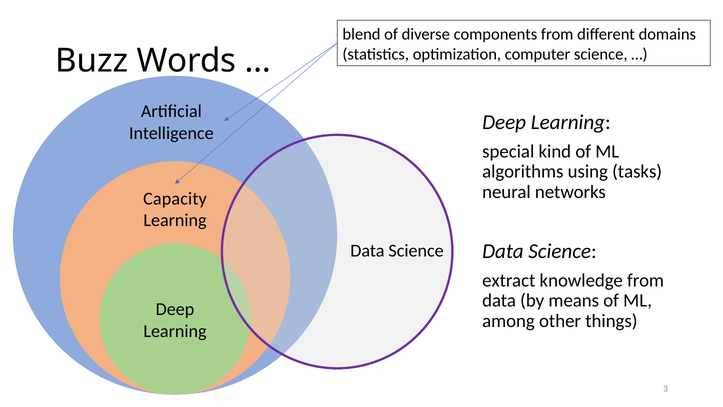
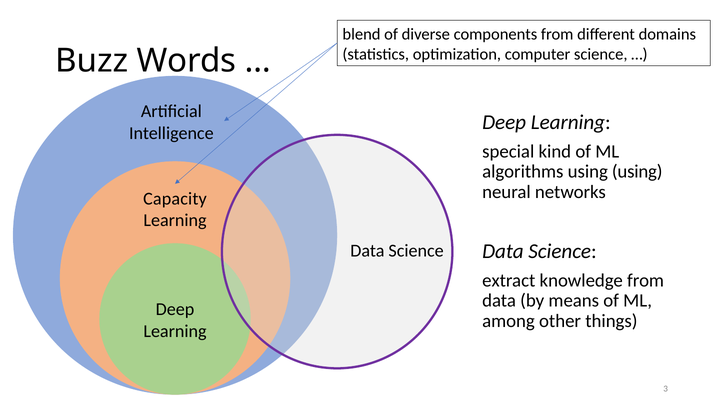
using tasks: tasks -> using (637, 172)
